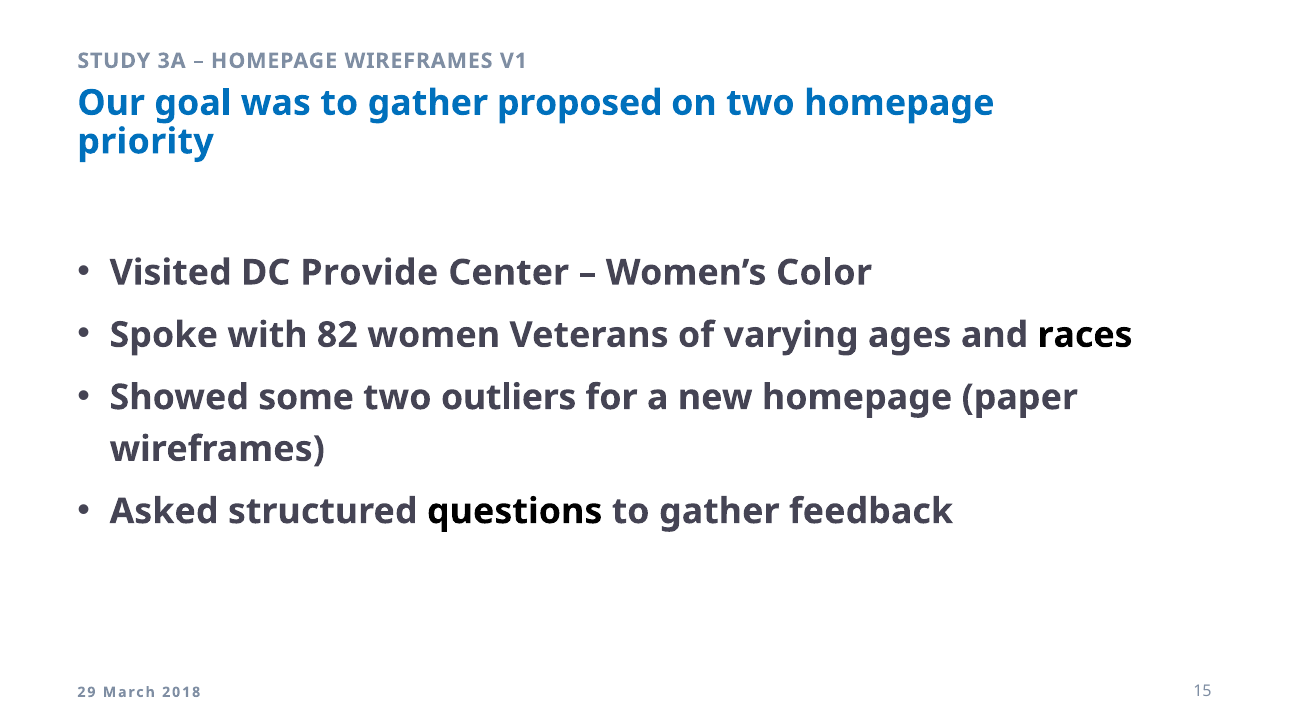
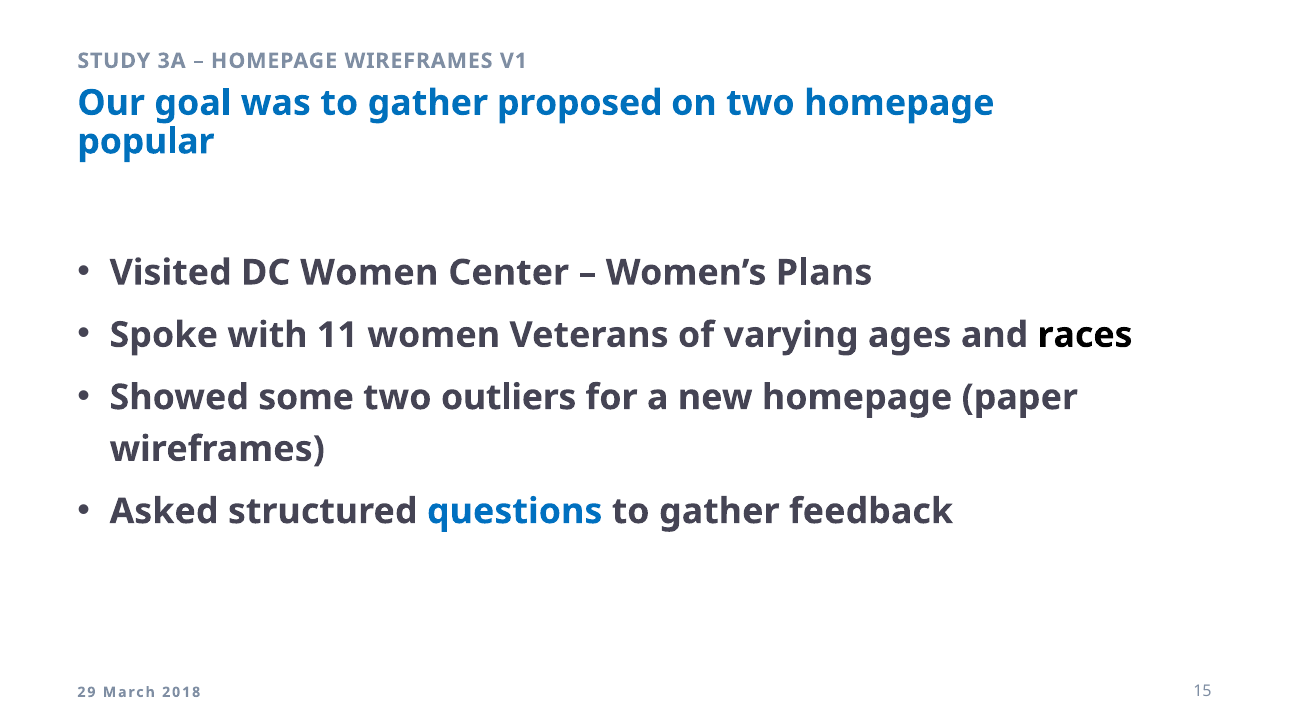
priority: priority -> popular (146, 142)
DC Provide: Provide -> Women (369, 273)
Color: Color -> Plans (824, 273)
82: 82 -> 11 (337, 335)
questions colour: black -> blue (515, 511)
